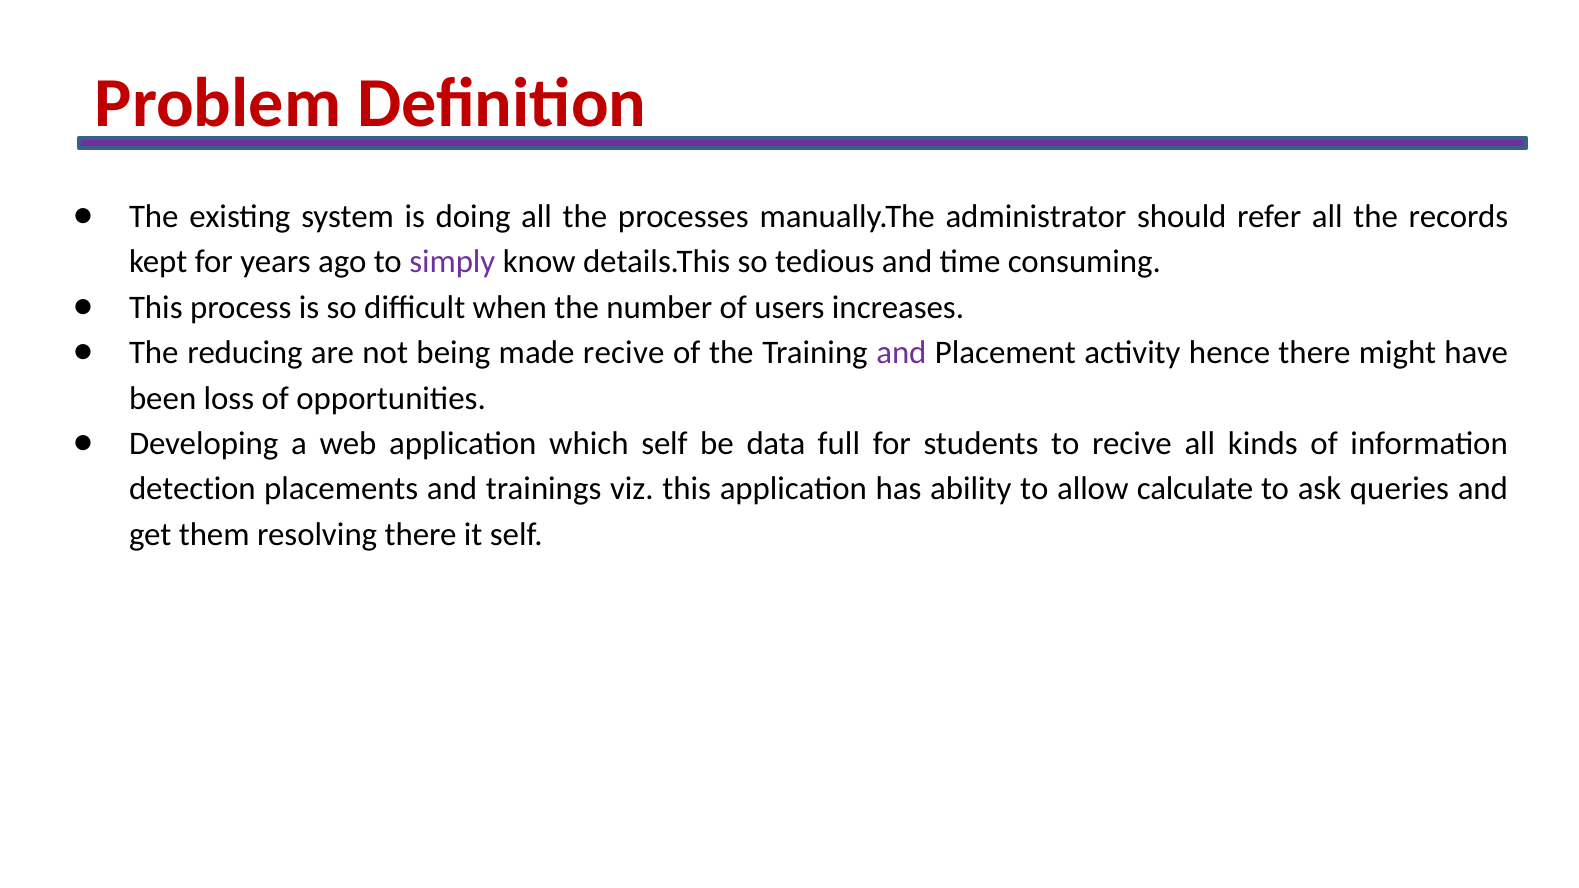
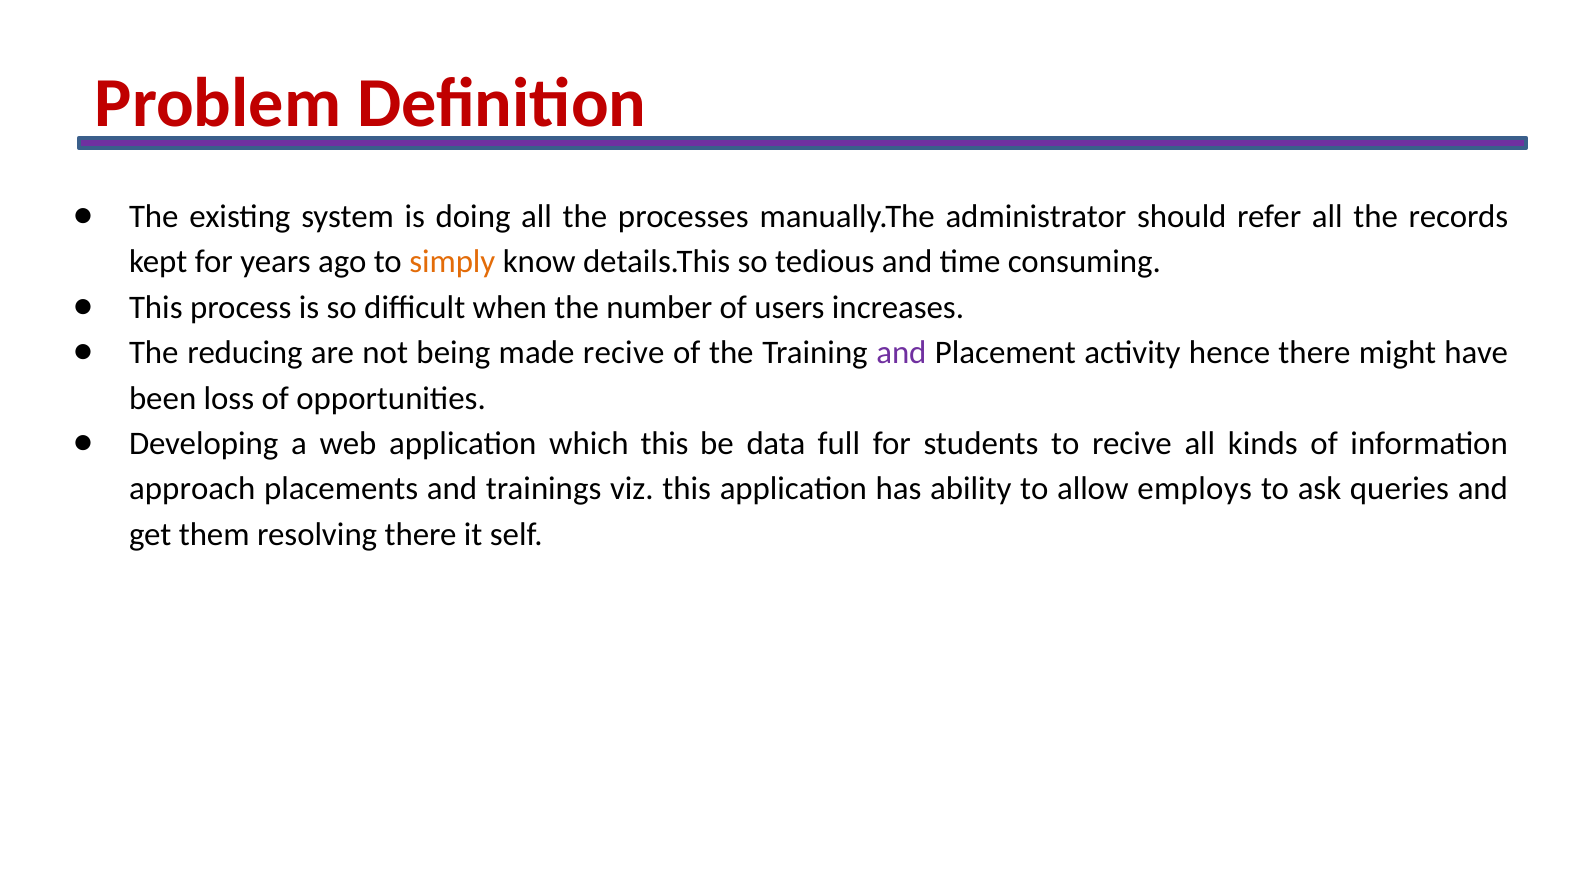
simply colour: purple -> orange (452, 262)
which self: self -> this (665, 444)
detection: detection -> approach (192, 489)
calculate: calculate -> employs (1195, 489)
